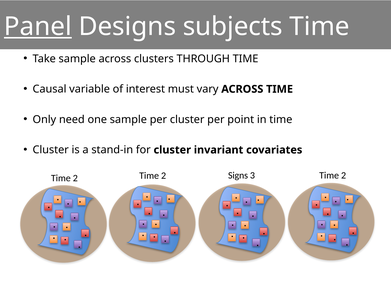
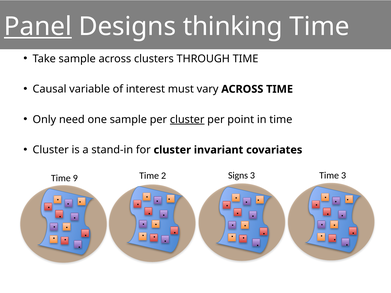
subjects: subjects -> thinking (233, 27)
cluster underline: none -> present (187, 120)
2: 2 -> 9 (75, 178)
3 Time 2: 2 -> 3 (344, 175)
